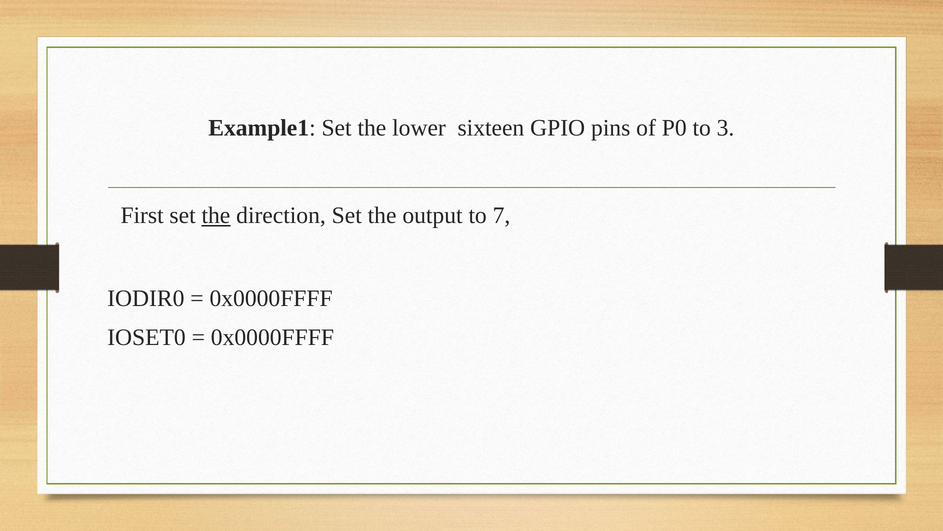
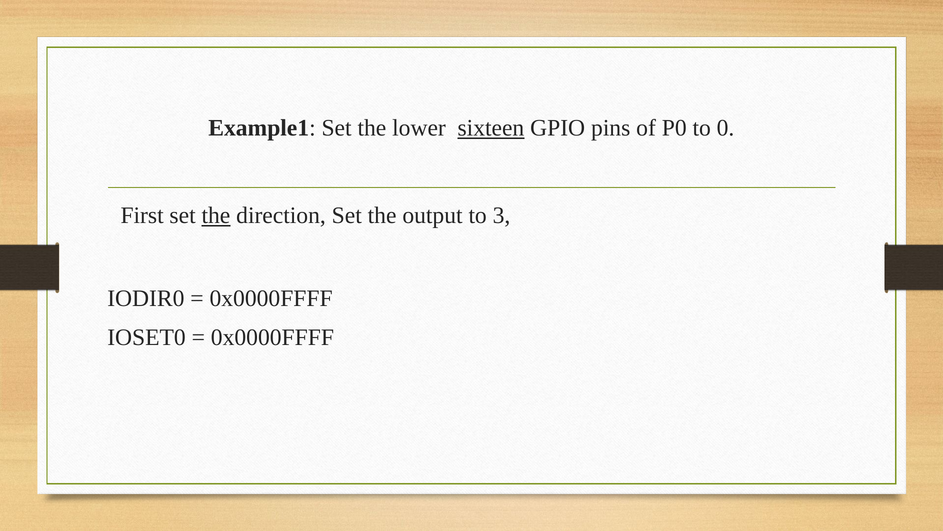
sixteen underline: none -> present (491, 128)
3: 3 -> 0 (726, 128)
7: 7 -> 3 (502, 215)
